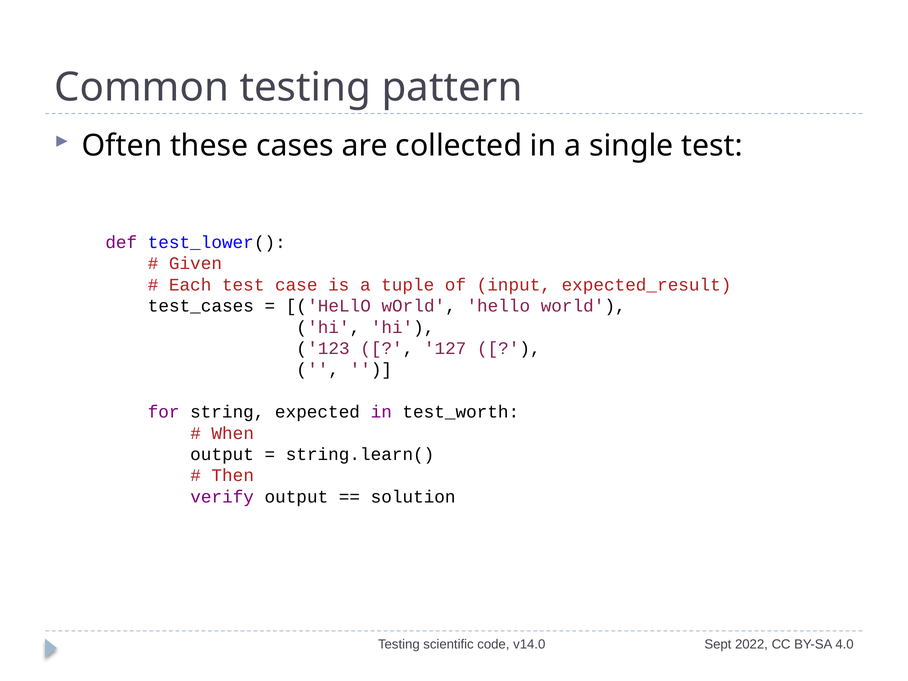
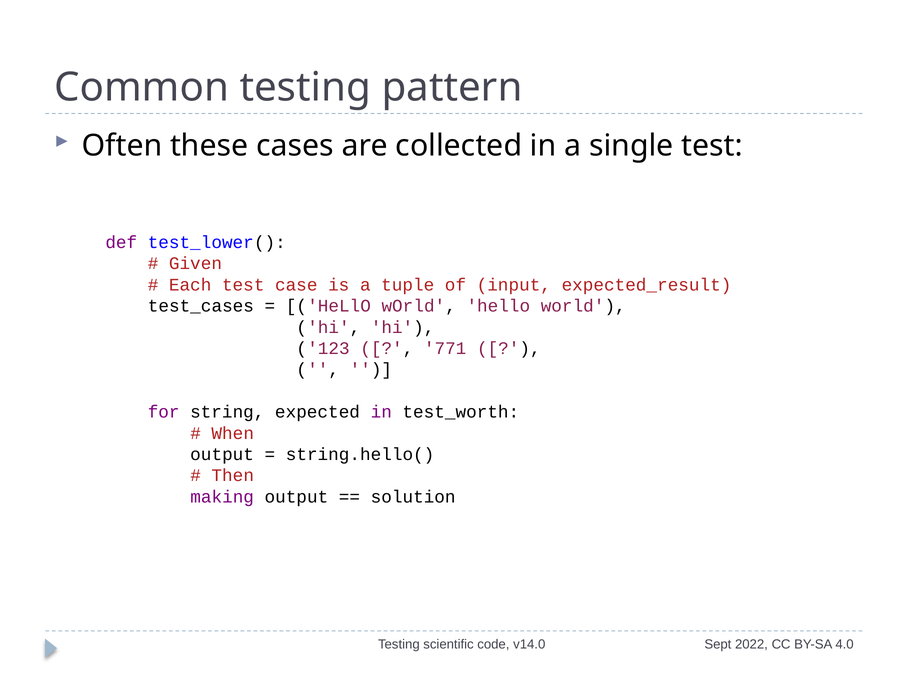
127: 127 -> 771 (445, 348)
string.learn(: string.learn( -> string.hello( (360, 454)
verify: verify -> making (222, 497)
